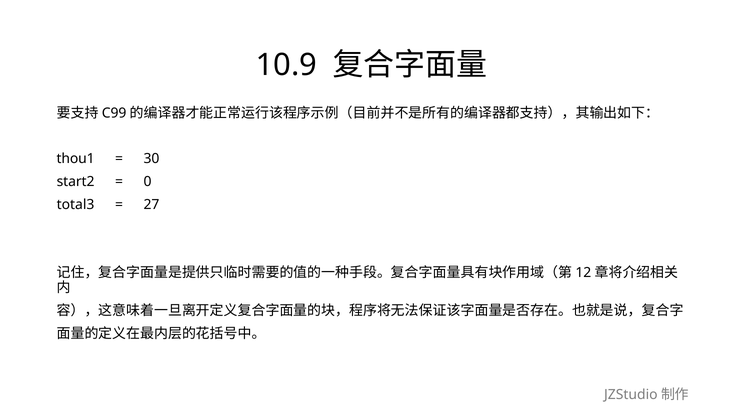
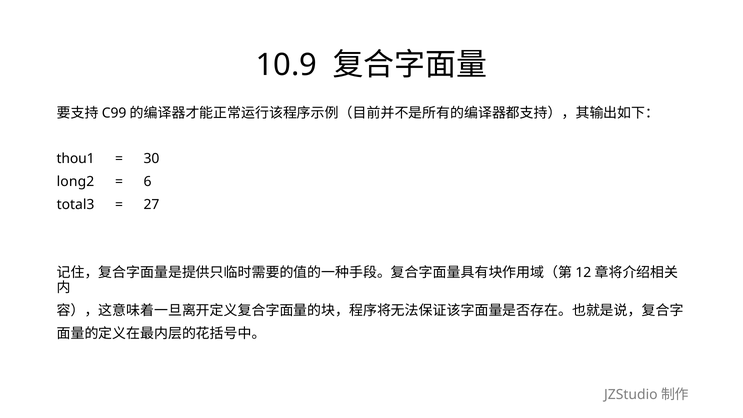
start2: start2 -> long2 (75, 182)
0: 0 -> 6 (148, 182)
